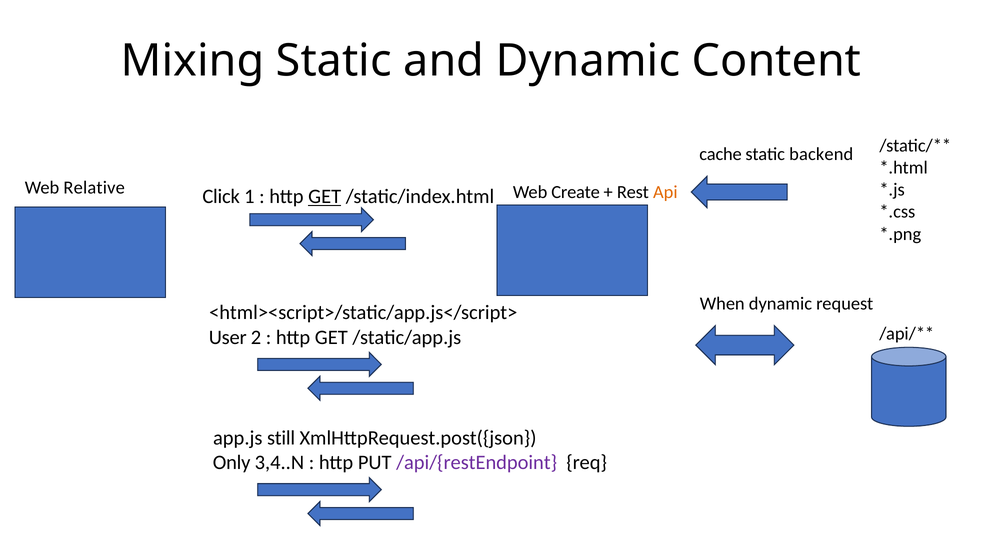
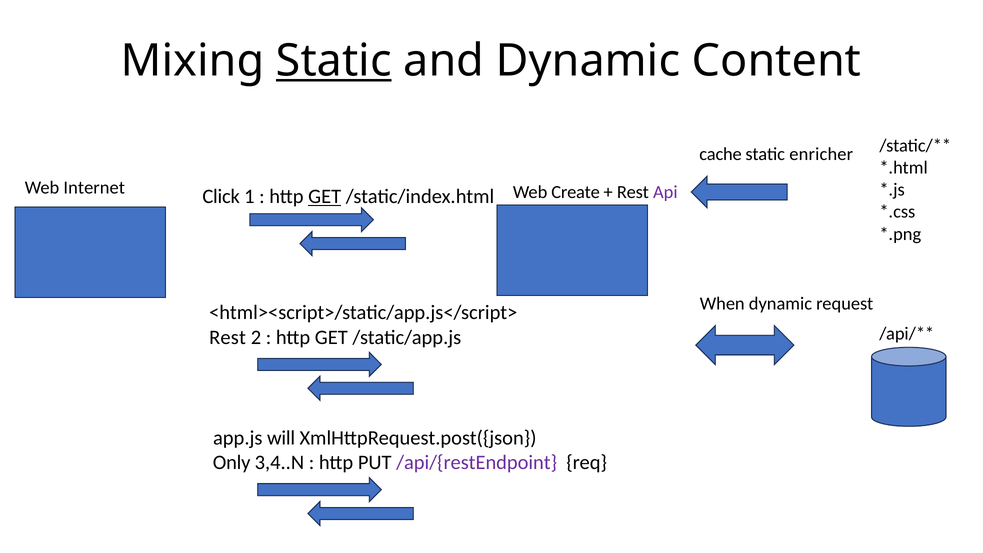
Static underline: none -> present (334, 61)
backend: backend -> enricher (821, 154)
Relative: Relative -> Internet (94, 187)
Api colour: orange -> purple (665, 192)
User: User -> Rest (228, 337)
still: still -> will (281, 438)
